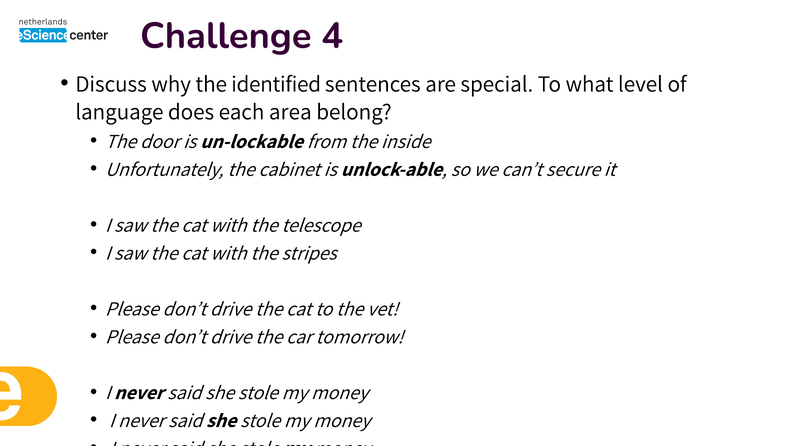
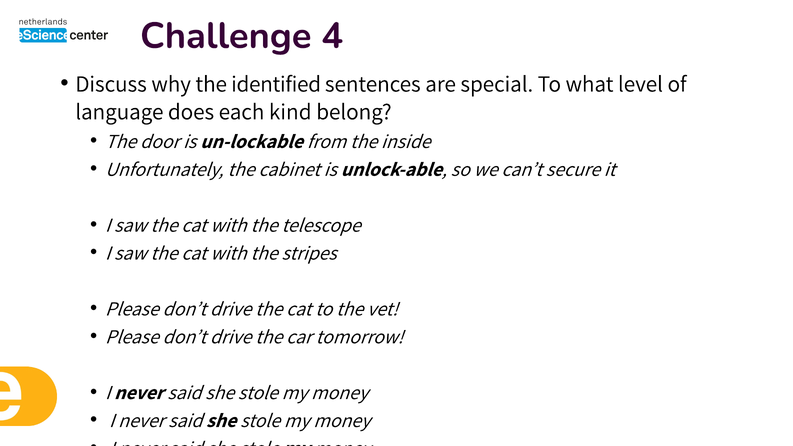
area: area -> kind (290, 112)
